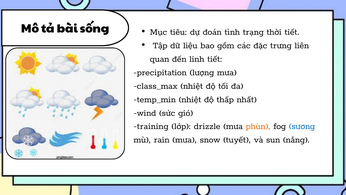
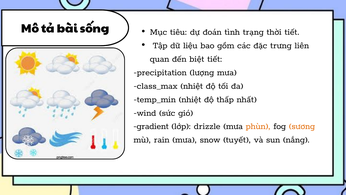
linh: linh -> biệt (197, 59)
training: training -> gradient (151, 126)
sương colour: blue -> orange (302, 126)
